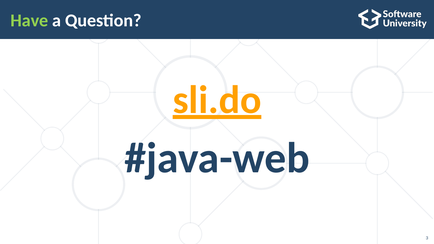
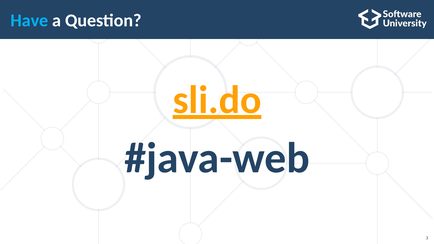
Have colour: light green -> light blue (29, 21)
